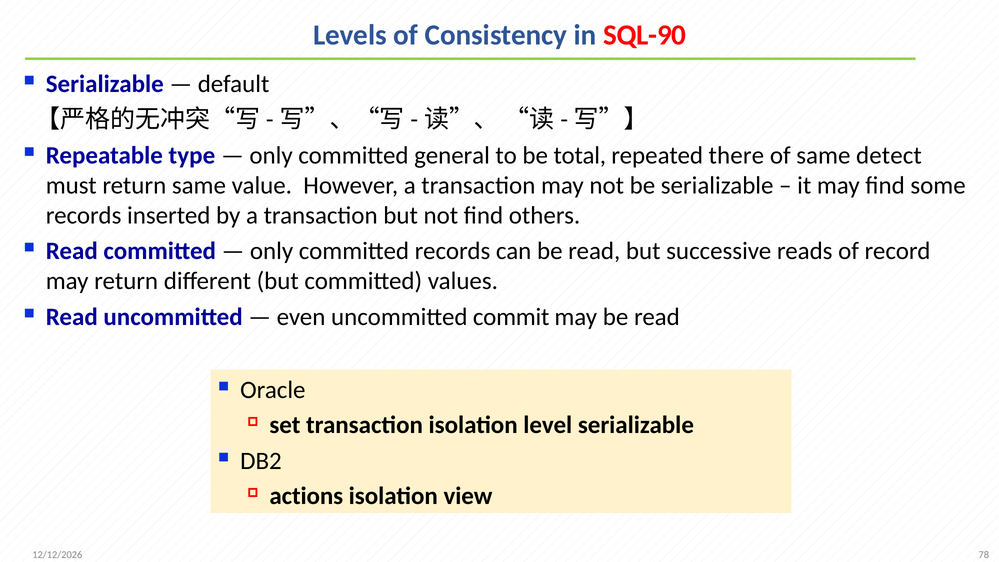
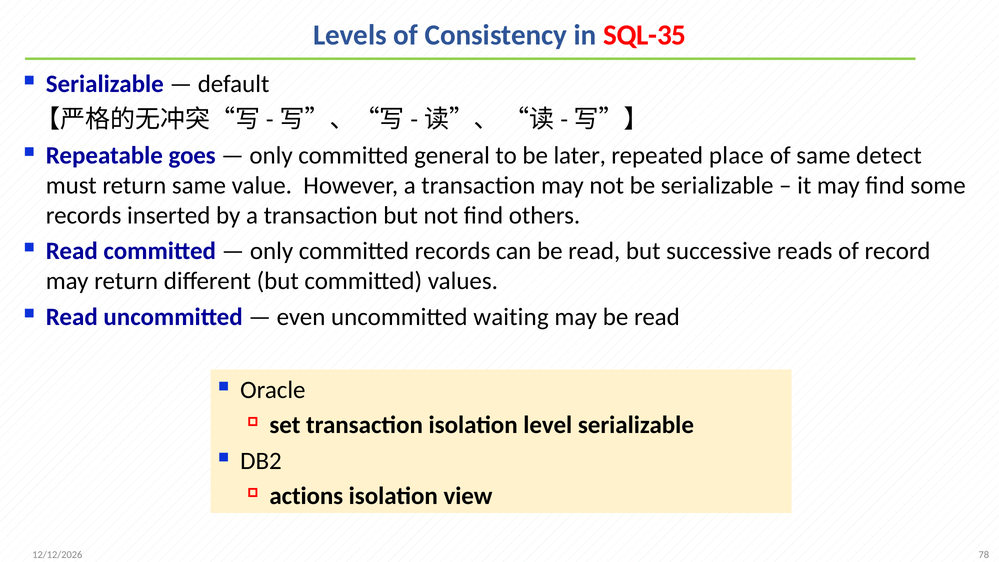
SQL-90: SQL-90 -> SQL-35 (645, 35)
type: type -> goes (192, 155)
total: total -> later (580, 155)
there: there -> place (736, 155)
commit: commit -> waiting (511, 317)
